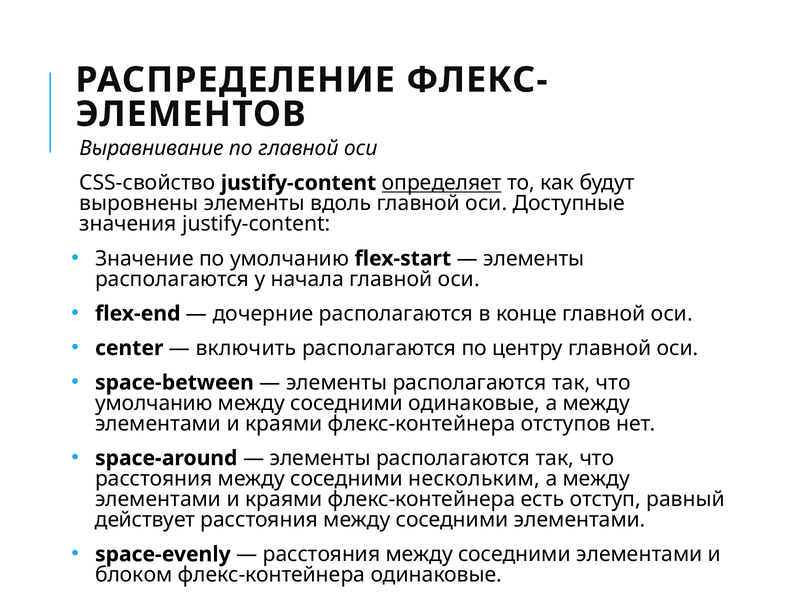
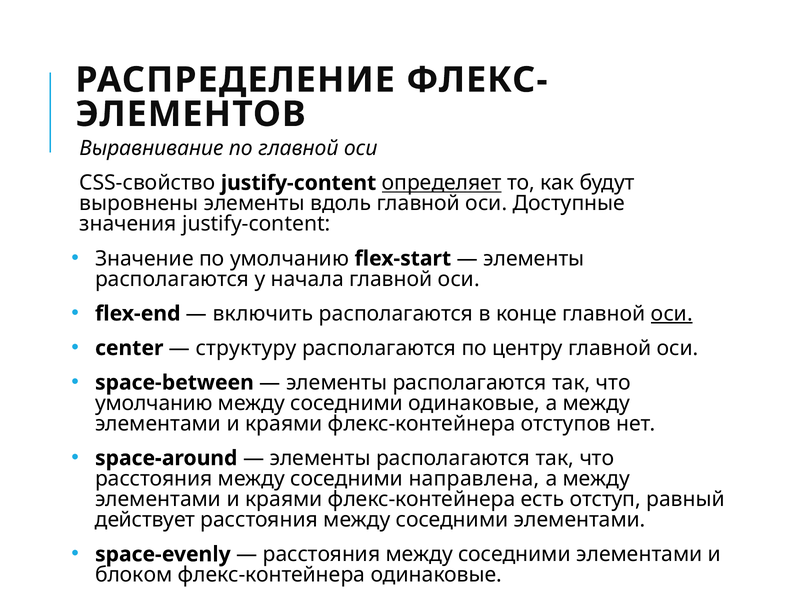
дочерние: дочерние -> включить (263, 314)
оси underline: none -> present (672, 314)
включить: включить -> структуру (246, 348)
нескольким: нескольким -> направлена (474, 479)
